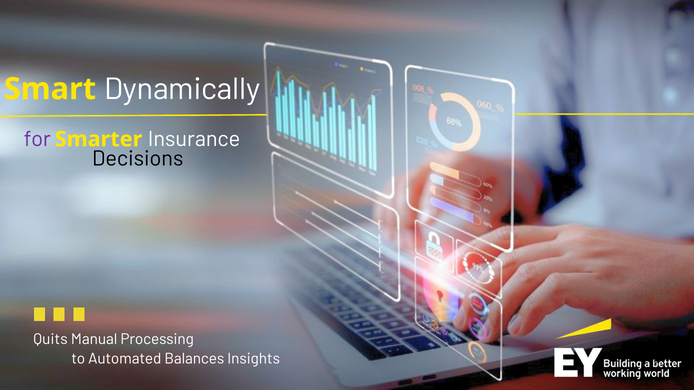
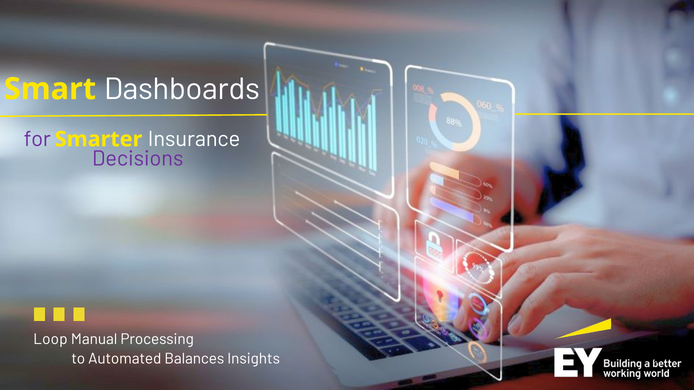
Dynamically: Dynamically -> Dashboards (182, 89)
Decisions colour: black -> purple (138, 159)
Quits: Quits -> Loop (50, 340)
